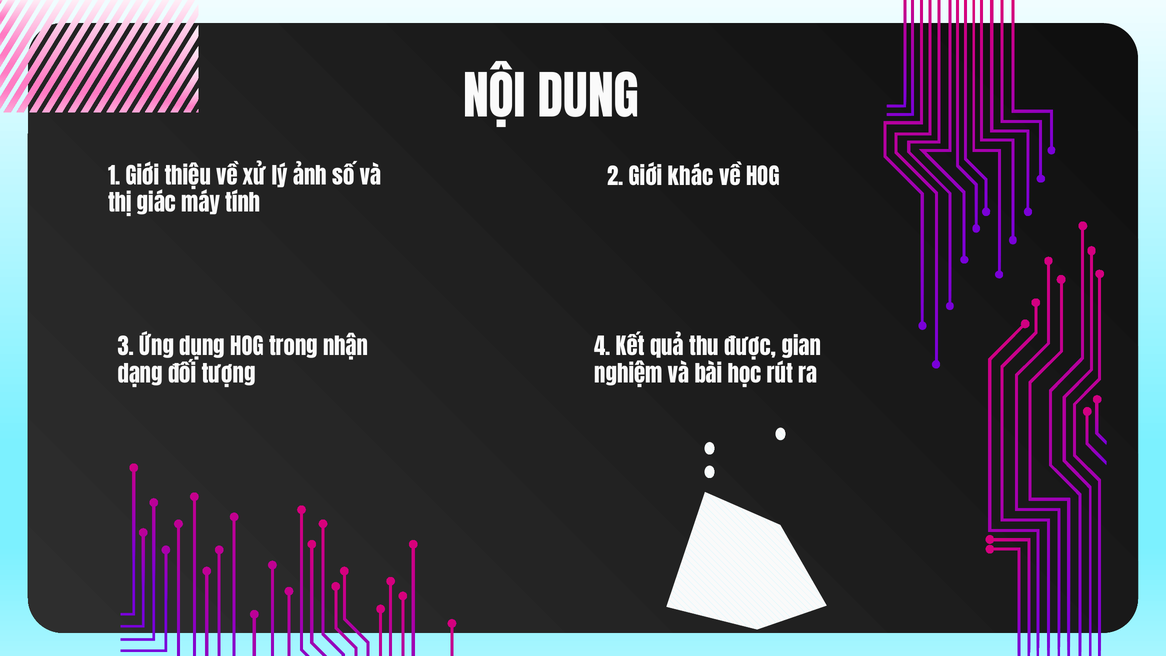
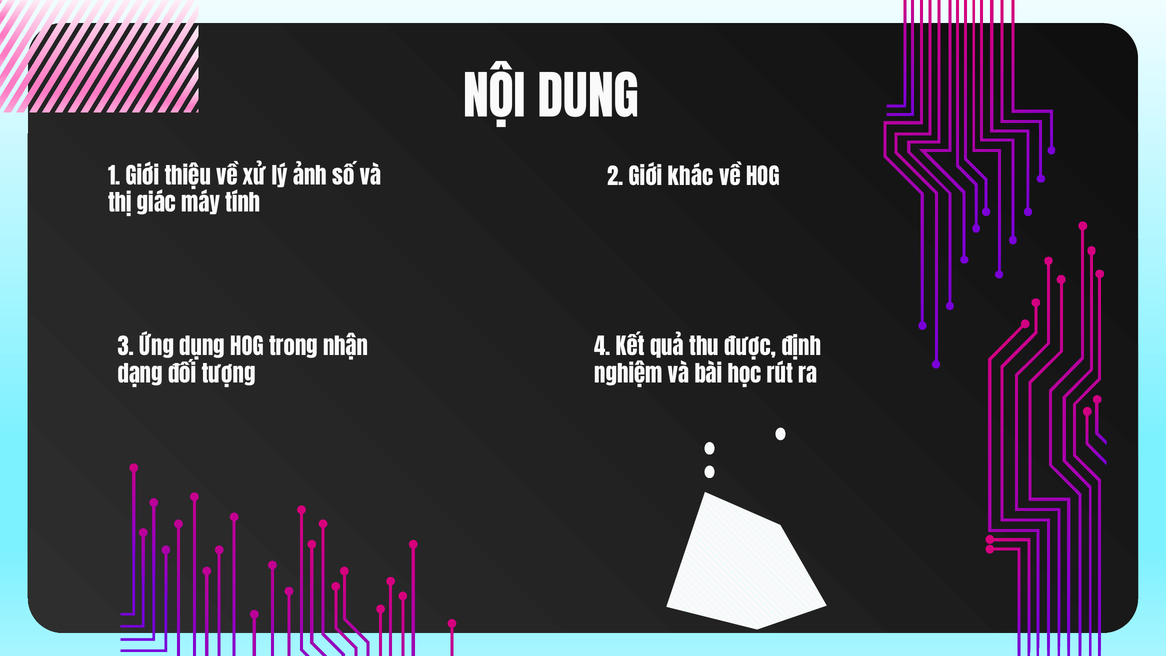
gian: gian -> định (801, 348)
